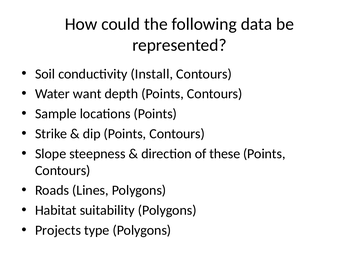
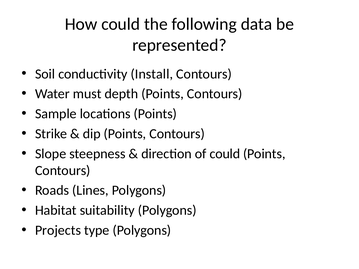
want: want -> must (87, 94)
of these: these -> could (225, 154)
